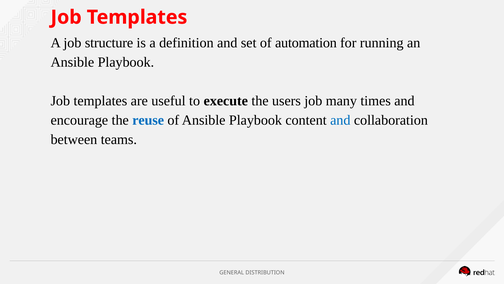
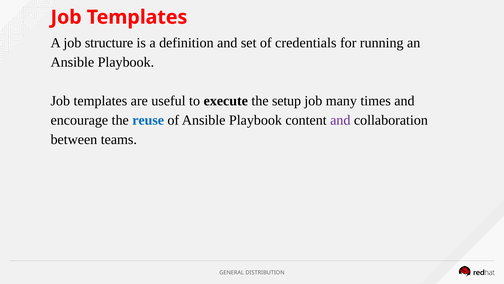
automation: automation -> credentials (306, 43)
users: users -> setup (287, 101)
and colour: blue -> purple (340, 120)
